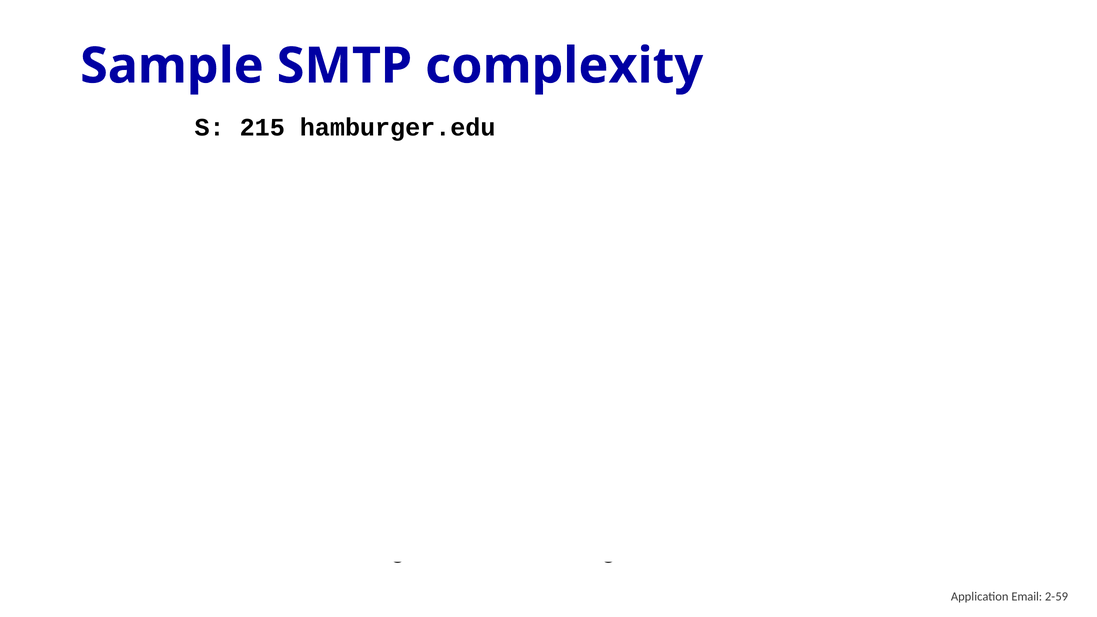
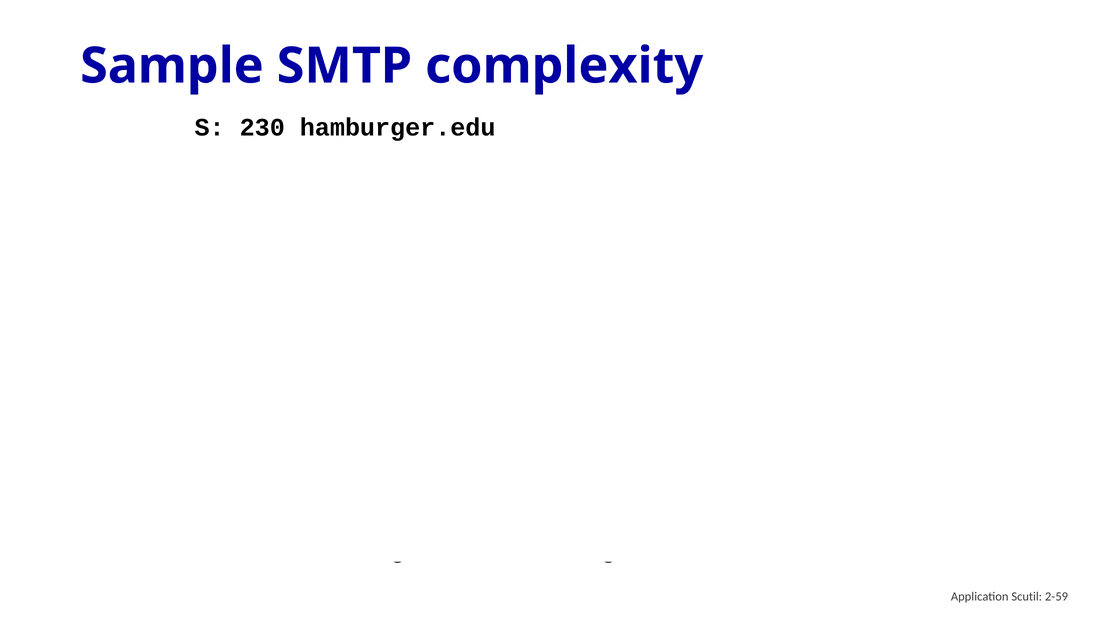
215: 215 -> 230 (262, 127)
Email: Email -> Scutil (1027, 597)
